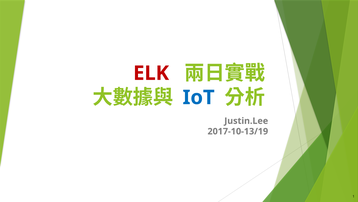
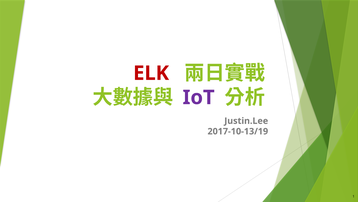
IoT colour: blue -> purple (199, 97)
